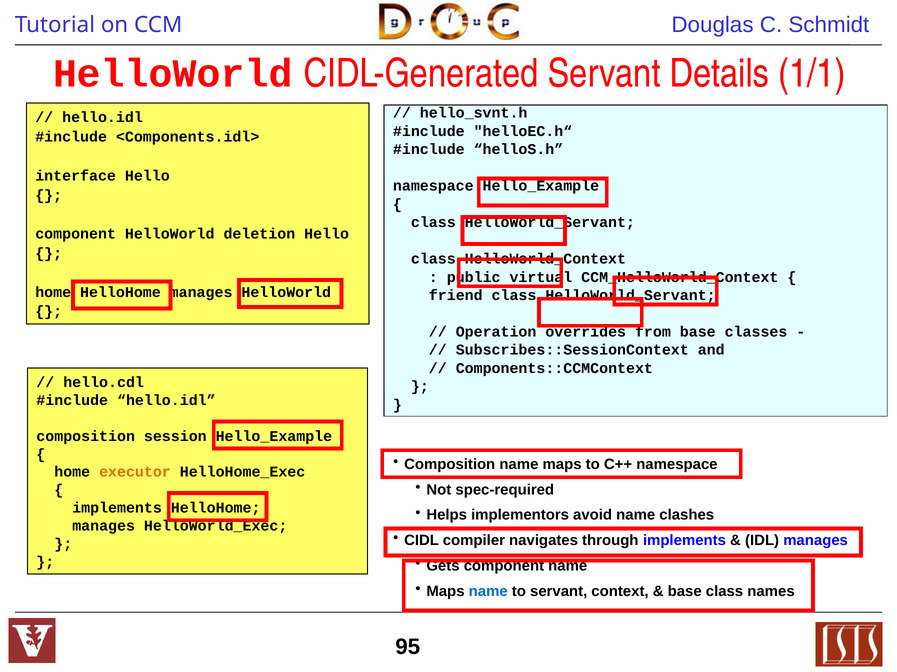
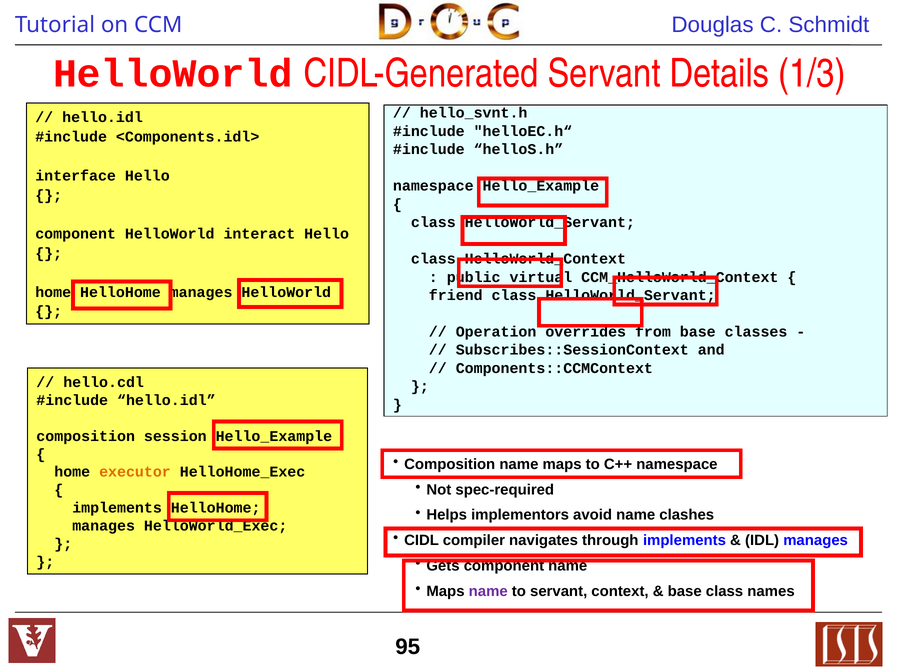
1/1: 1/1 -> 1/3 (812, 74)
deletion: deletion -> interact (259, 234)
name colour: blue -> purple (488, 592)
